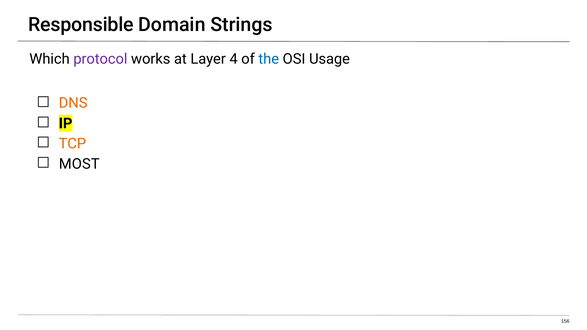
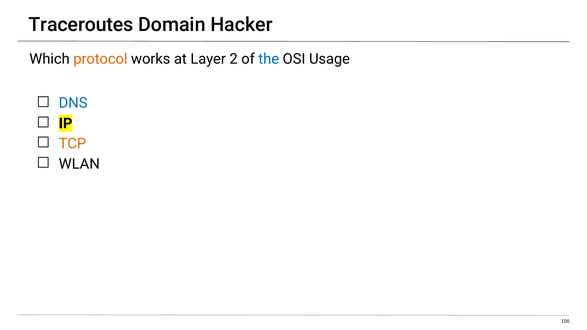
Responsible: Responsible -> Traceroutes (81, 25)
Strings: Strings -> Hacker (242, 25)
protocol colour: purple -> orange (100, 59)
4: 4 -> 2 (234, 59)
DNS colour: orange -> blue (73, 103)
MOST: MOST -> WLAN (79, 164)
